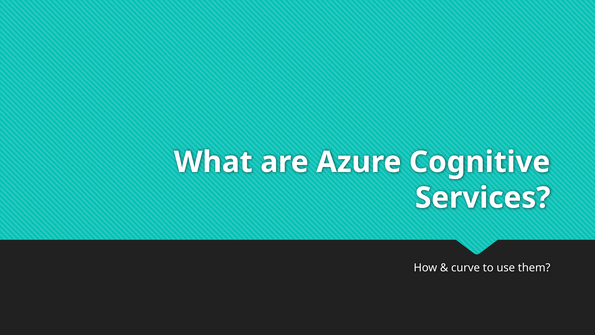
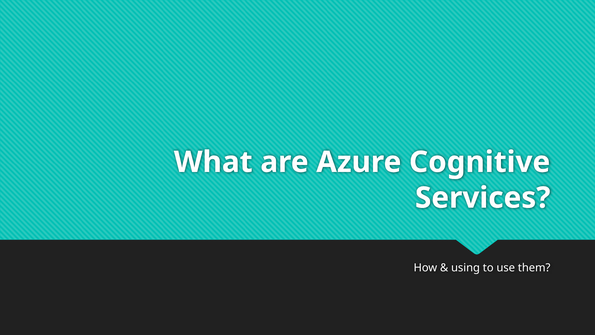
curve: curve -> using (466, 267)
